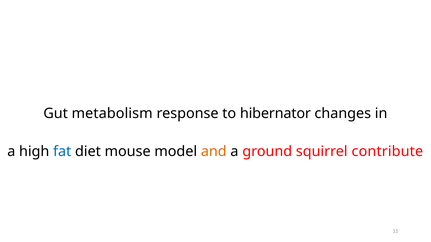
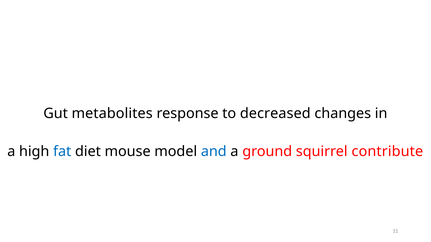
metabolism: metabolism -> metabolites (112, 114)
hibernator: hibernator -> decreased (275, 114)
and colour: orange -> blue (214, 152)
